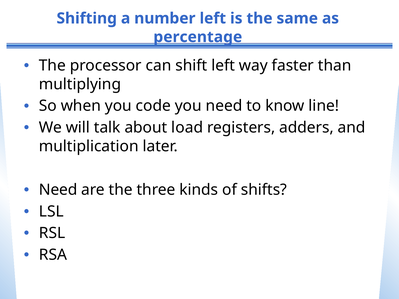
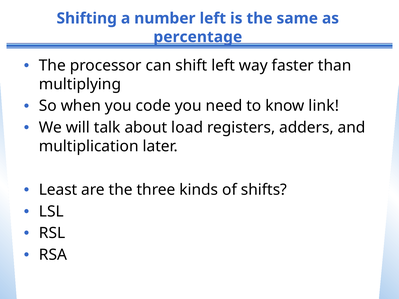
line: line -> link (324, 106)
Need: Need -> Least (58, 190)
